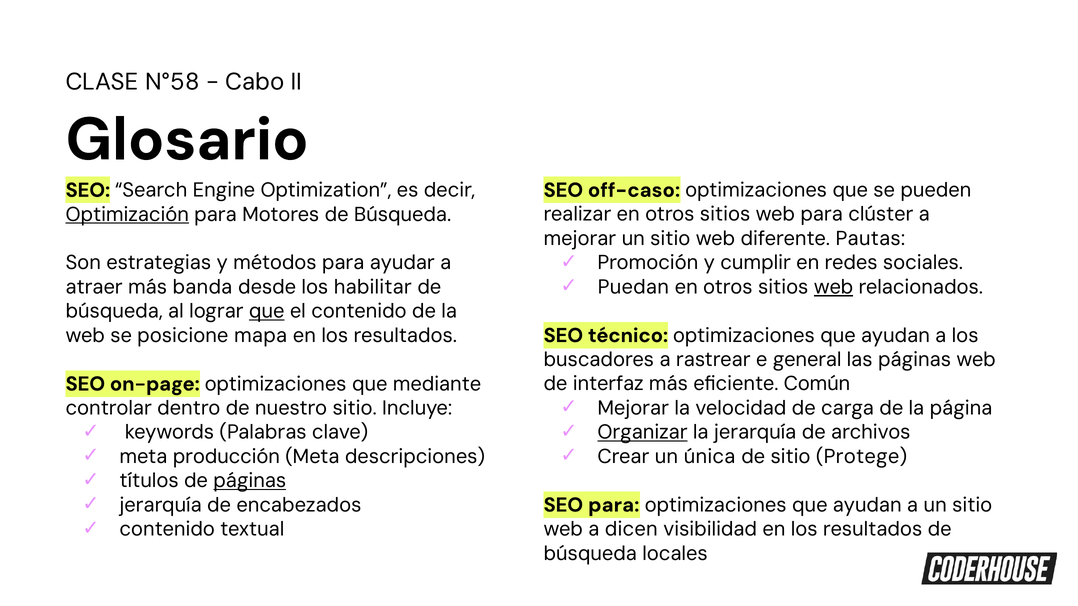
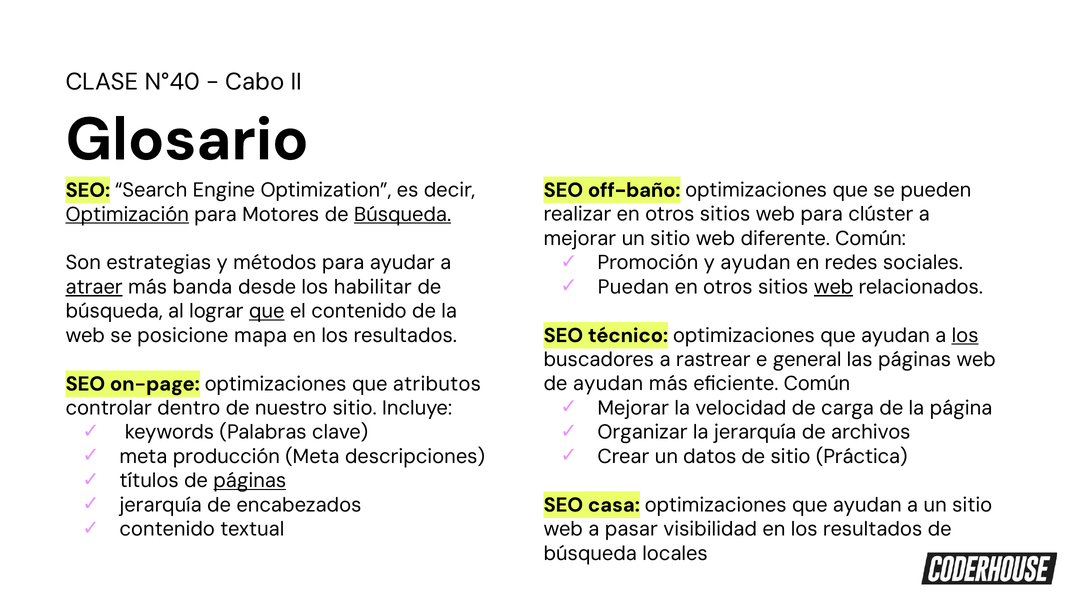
N°58: N°58 -> N°40 (172, 82)
off-caso: off-caso -> off-baño (634, 190)
Búsqueda underline: none -> present (403, 214)
diferente Pautas: Pautas -> Común (871, 239)
y cumplir: cumplir -> ayudan (755, 263)
atraer underline: none -> present (94, 287)
los underline: none -> present (965, 336)
mediante: mediante -> atributos (437, 384)
de interfaz: interfaz -> ayudan (608, 384)
Organizar underline: present -> none (643, 433)
única: única -> datos (710, 457)
Protege: Protege -> Práctica (862, 457)
SEO para: para -> casa (614, 505)
dicen: dicen -> pasar (631, 529)
